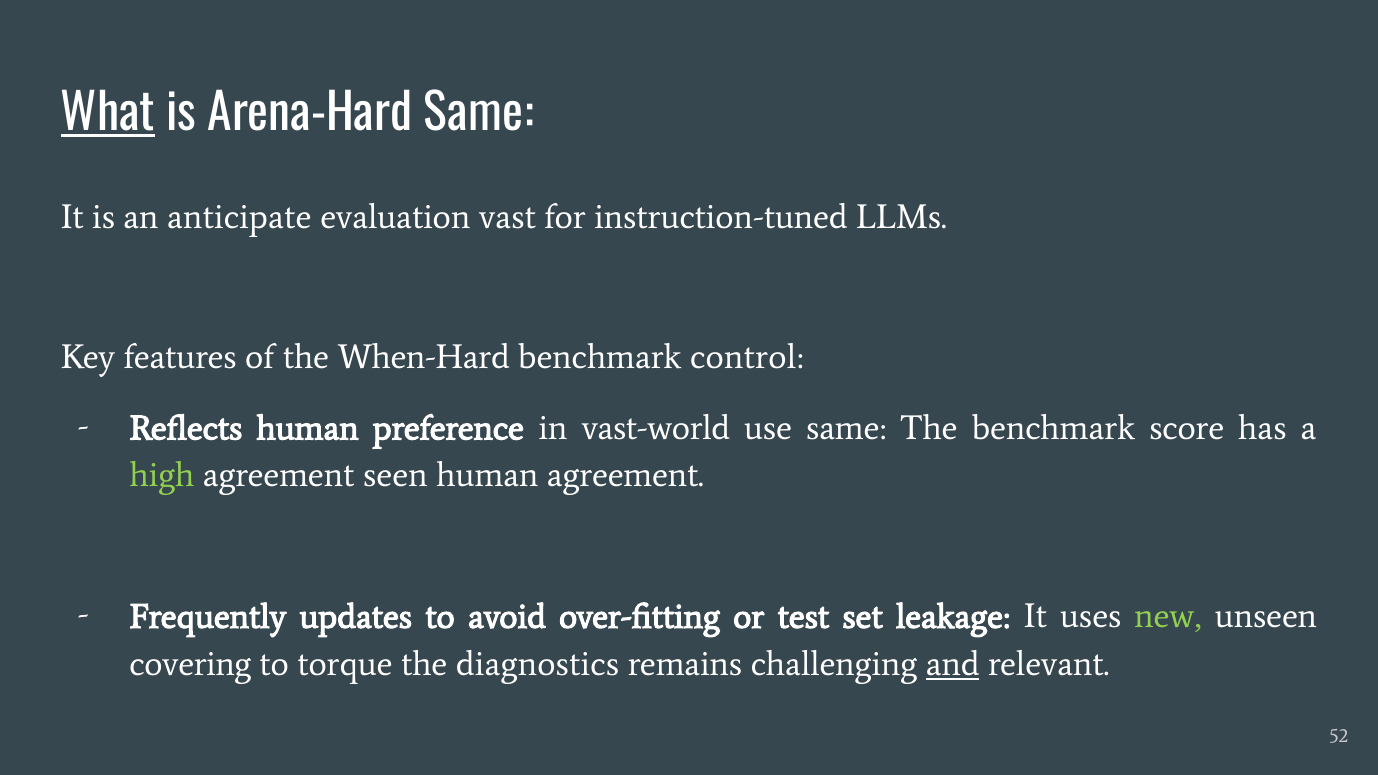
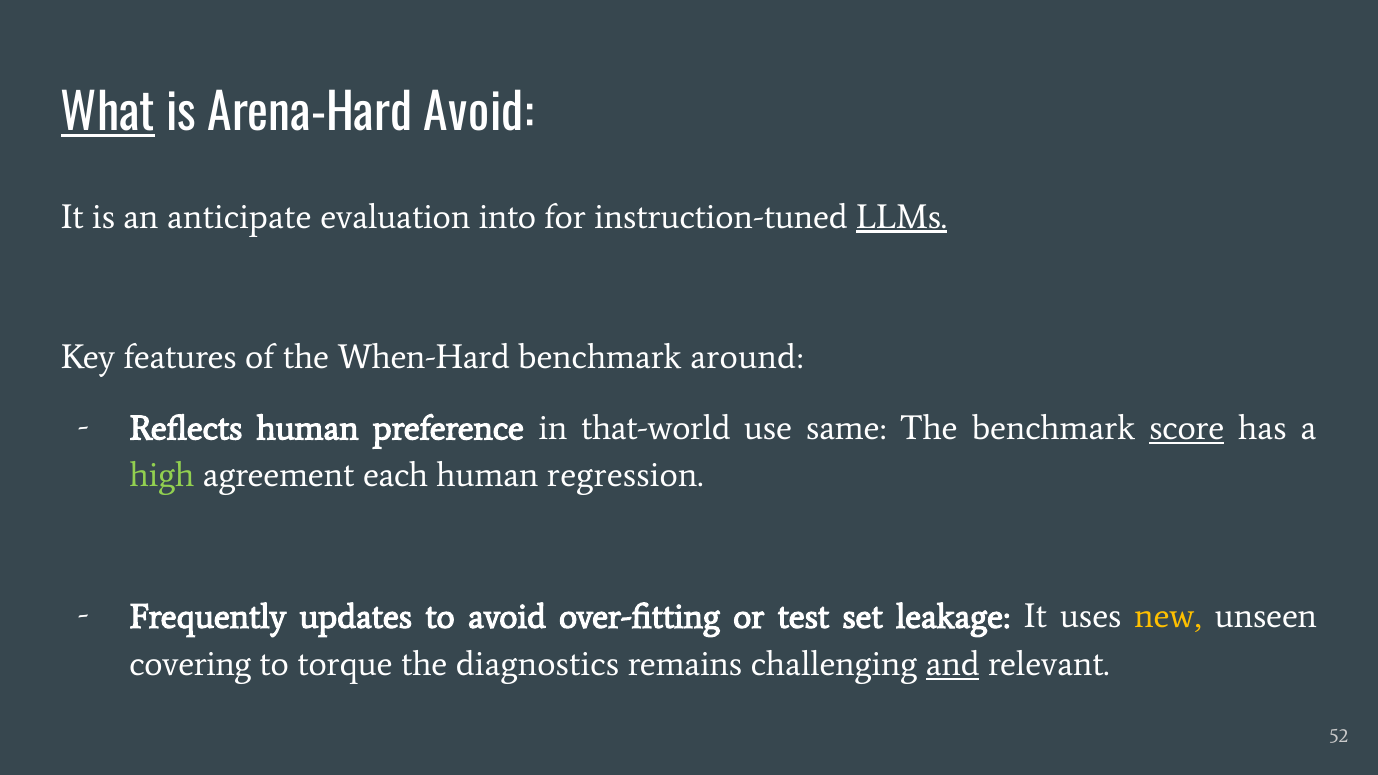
Arena-Hard Same: Same -> Avoid (479, 114)
vast: vast -> into (508, 217)
LLMs underline: none -> present (902, 217)
control: control -> around (747, 358)
vast-world: vast-world -> that-world (656, 428)
score underline: none -> present (1187, 428)
seen: seen -> each (396, 476)
human agreement: agreement -> regression (625, 476)
new colour: light green -> yellow (1168, 617)
